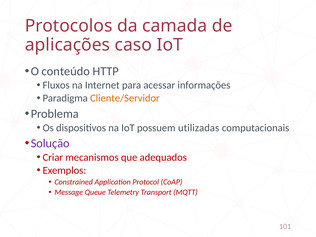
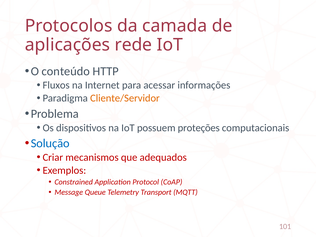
caso: caso -> rede (133, 45)
utilizadas: utilizadas -> proteções (199, 128)
Solução colour: purple -> blue (50, 143)
